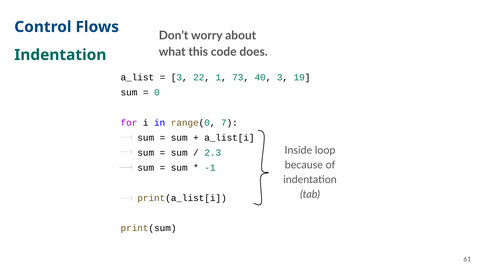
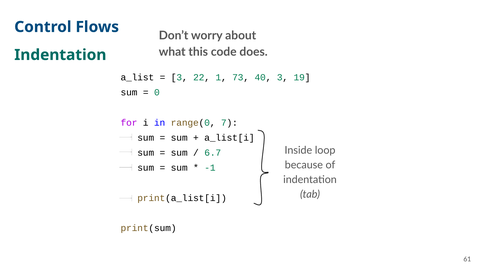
2.3: 2.3 -> 6.7 (213, 153)
